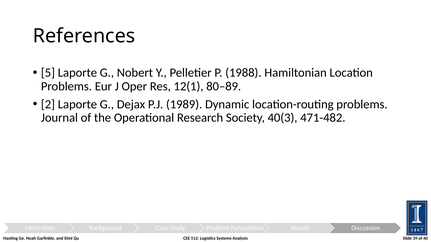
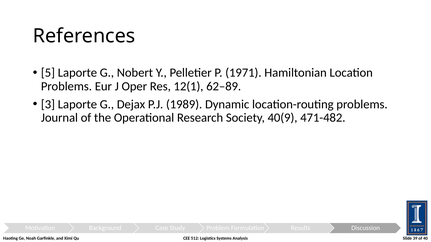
1988: 1988 -> 1971 (243, 73)
80–89: 80–89 -> 62–89 (224, 86)
2: 2 -> 3 (48, 104)
40(3: 40(3 -> 40(9 (283, 118)
